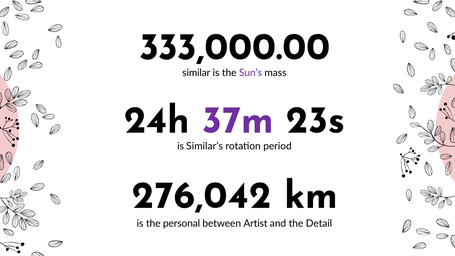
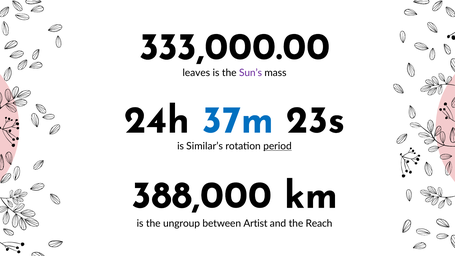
similar: similar -> leaves (196, 73)
37m colour: purple -> blue (238, 120)
period underline: none -> present (277, 146)
276,042: 276,042 -> 388,000 (202, 195)
personal: personal -> ungroup (182, 223)
Detail: Detail -> Reach (319, 223)
